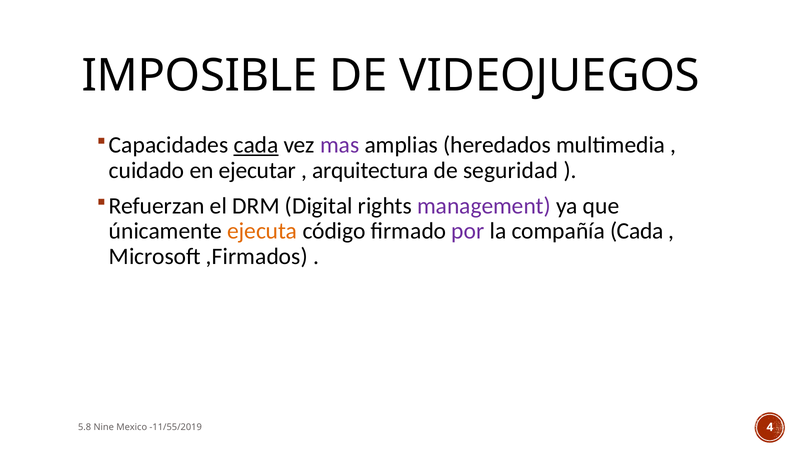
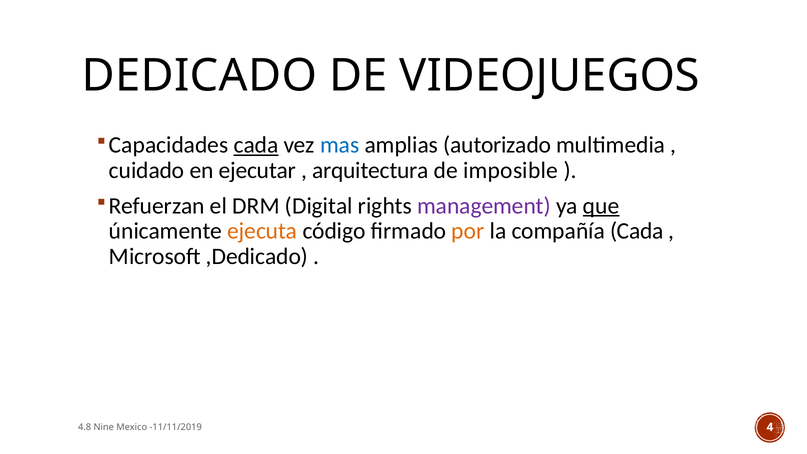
IMPOSIBLE: IMPOSIBLE -> DEDICADO (199, 76)
mas colour: purple -> blue (340, 145)
heredados: heredados -> autorizado (497, 145)
seguridad: seguridad -> imposible (511, 170)
que underline: none -> present (601, 206)
por colour: purple -> orange (468, 231)
,Firmados: ,Firmados -> ,Dedicado (257, 257)
5.8: 5.8 -> 4.8 (85, 427)
-11/55/2019: -11/55/2019 -> -11/11/2019 (176, 427)
